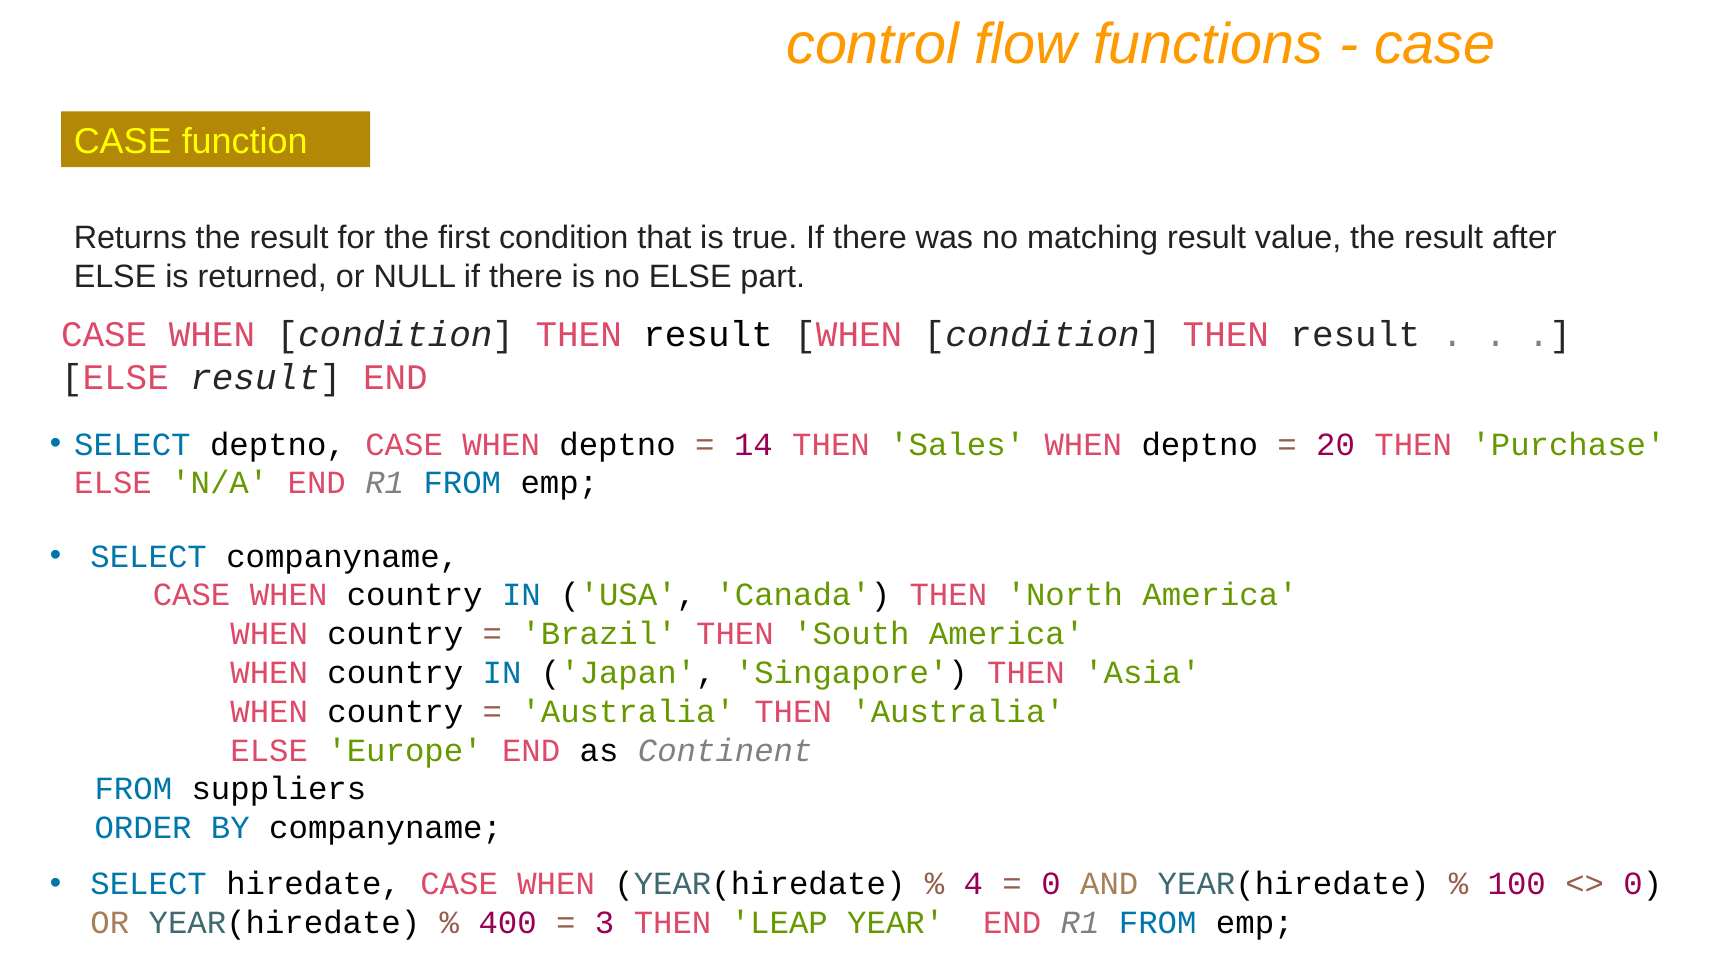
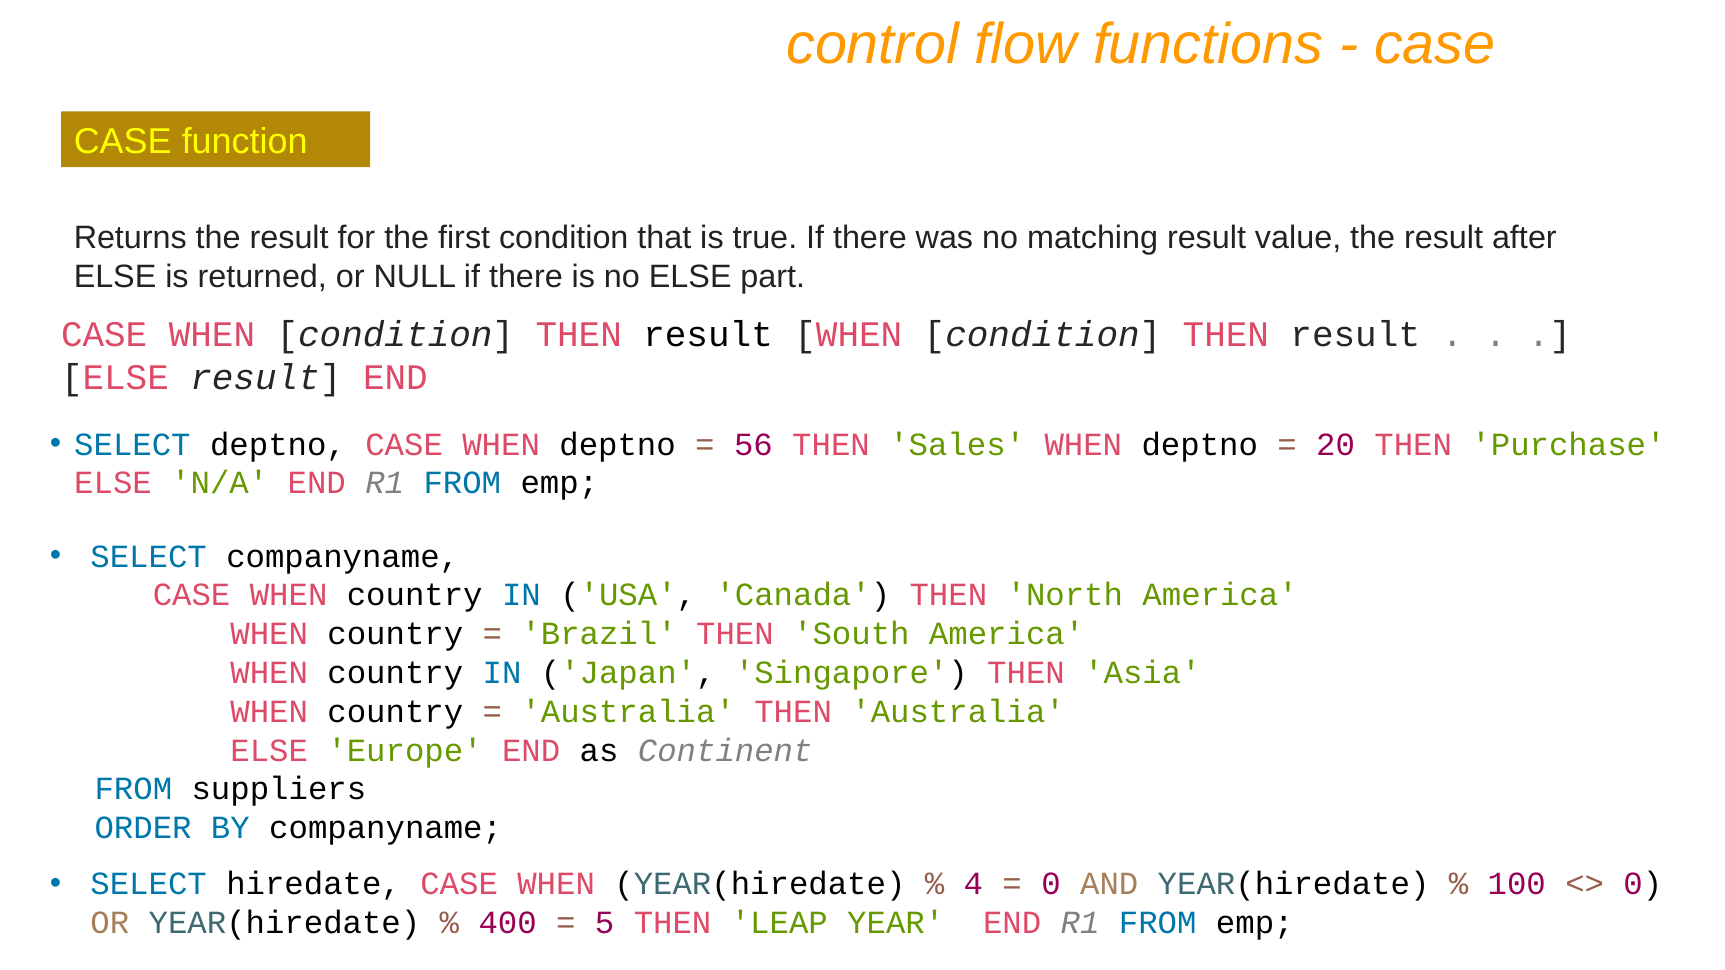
14: 14 -> 56 (753, 445)
3: 3 -> 5 (605, 923)
